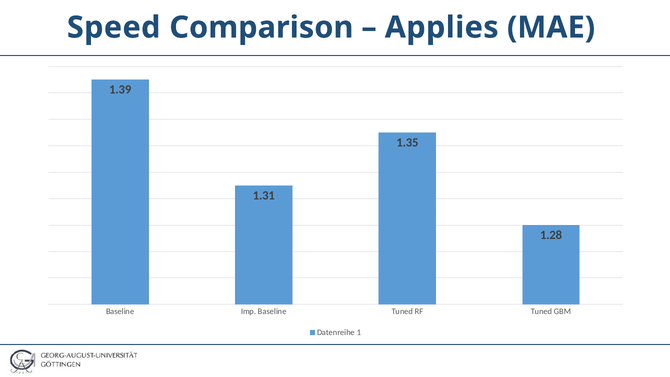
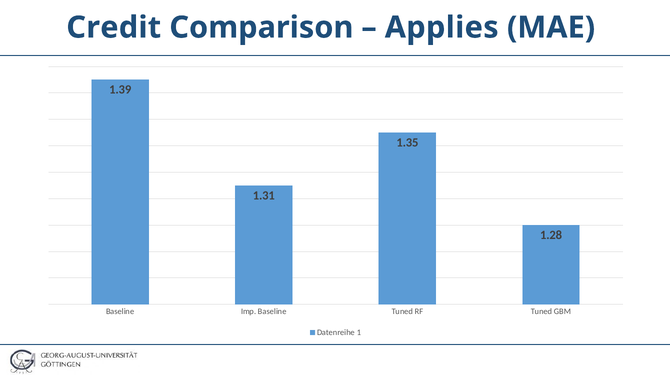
Speed: Speed -> Credit (114, 27)
